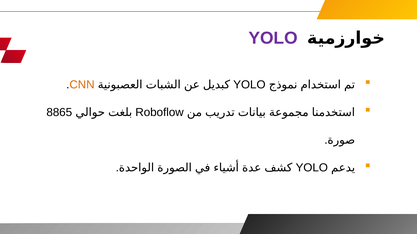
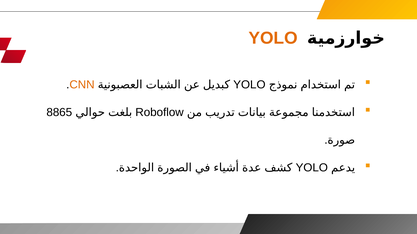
YOLO colour: purple -> orange (273, 38)
